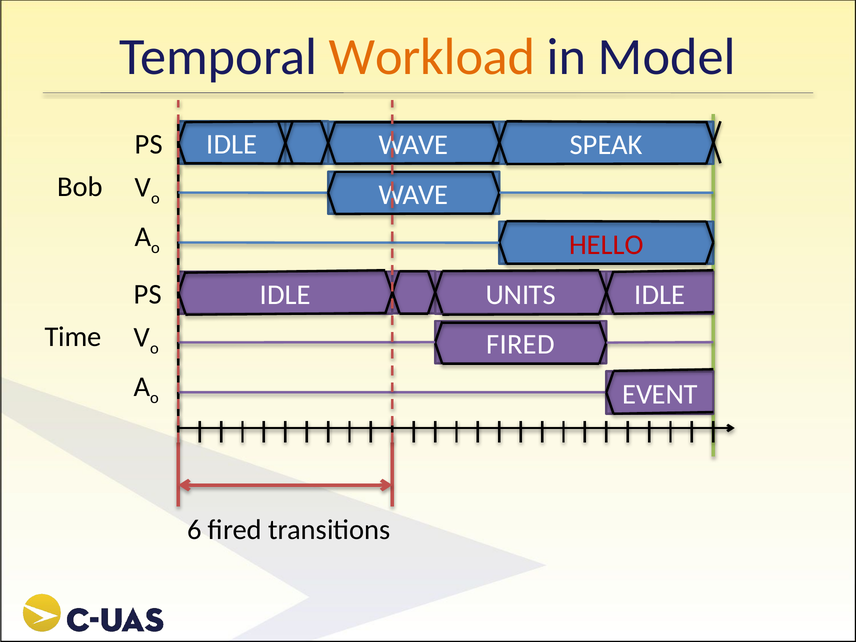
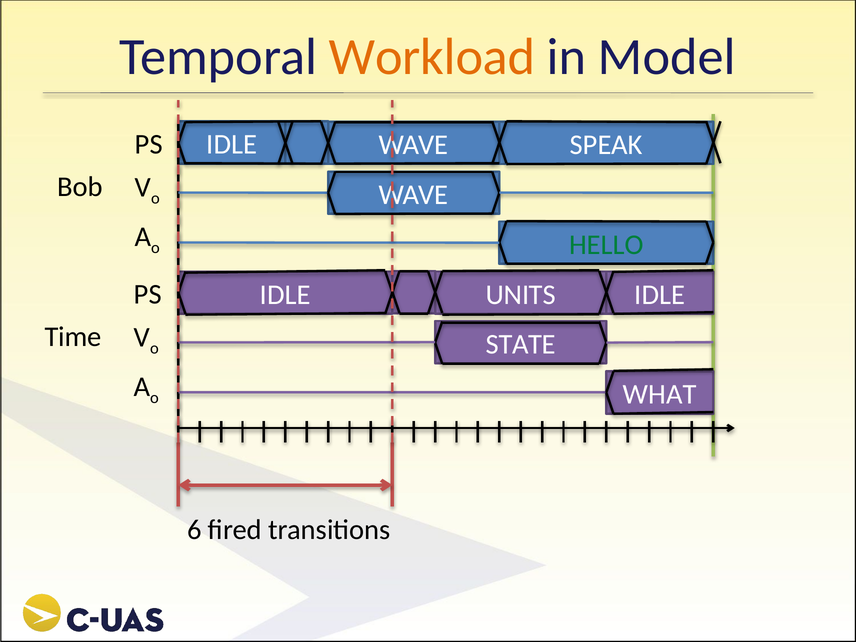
HELLO colour: red -> green (606, 245)
FIRED: FIRED -> STATE (521, 344)
EVENT: EVENT -> WHAT (660, 395)
